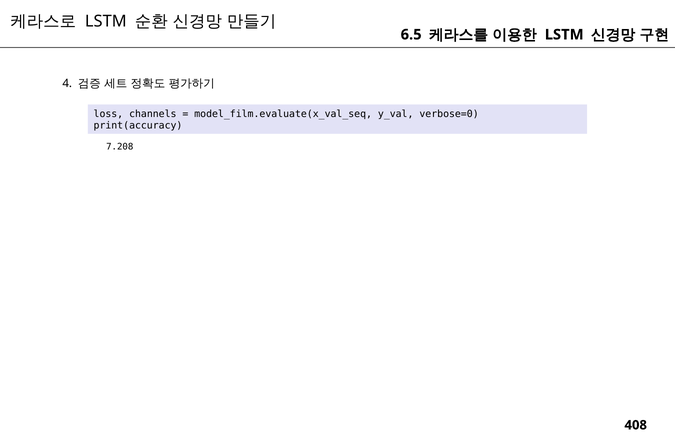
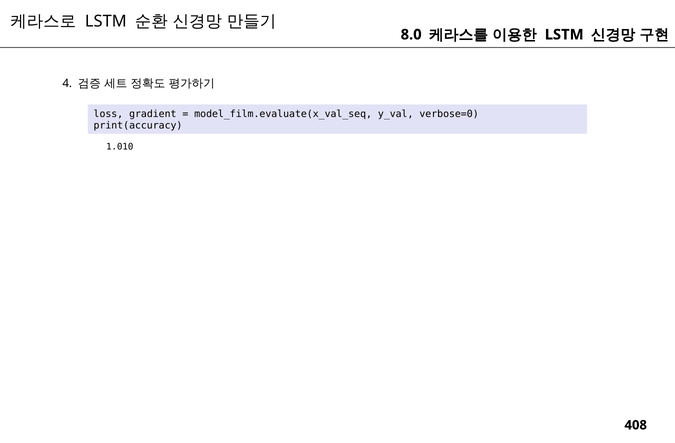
6.5: 6.5 -> 8.0 (411, 35)
channels: channels -> gradient (153, 114)
7.208: 7.208 -> 1.010 (120, 147)
